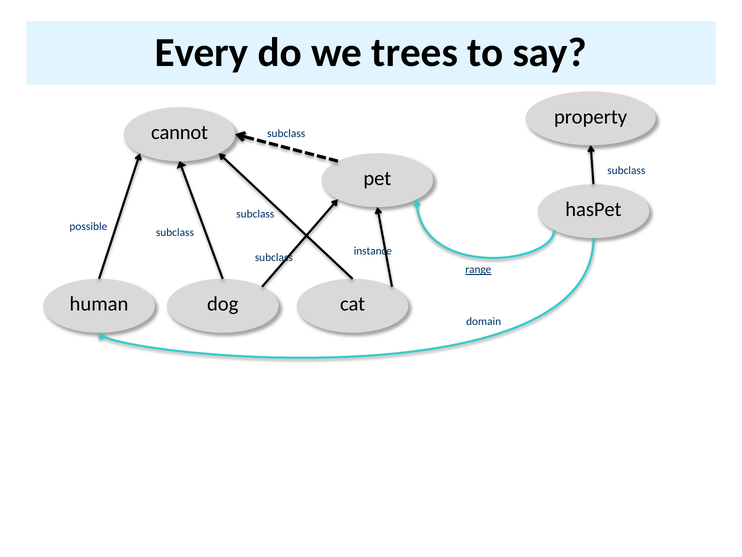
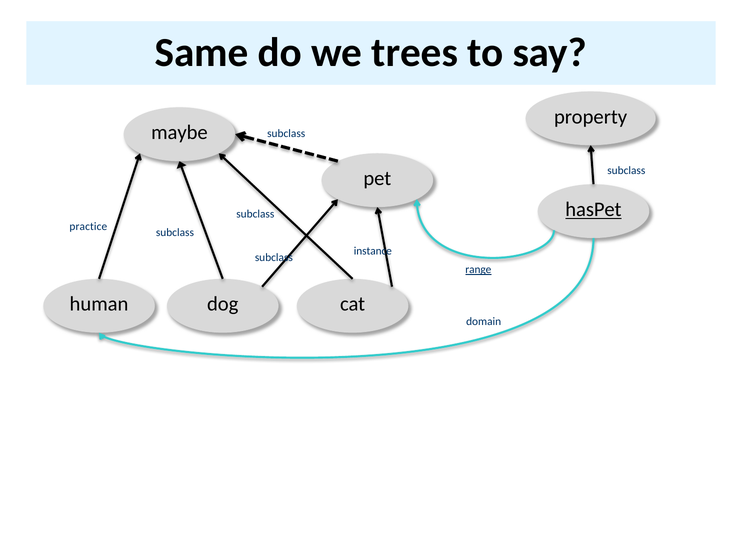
Every: Every -> Same (202, 53)
cannot: cannot -> maybe (179, 132)
hasPet underline: none -> present (593, 209)
possible: possible -> practice (88, 226)
